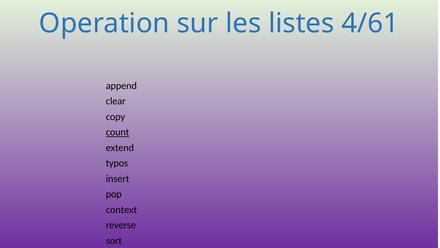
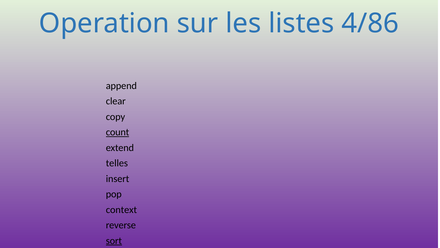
4/61: 4/61 -> 4/86 (370, 23)
typos: typos -> telles (117, 163)
sort underline: none -> present (114, 240)
